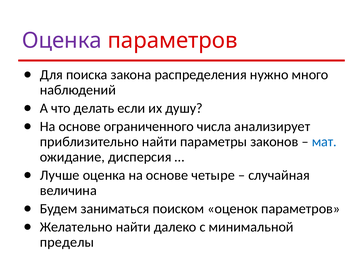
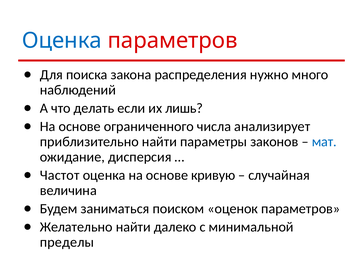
Оценка colour: purple -> blue (62, 41)
душу: душу -> лишь (184, 108)
Лучше: Лучше -> Частот (60, 175)
четыре: четыре -> кривую (213, 175)
